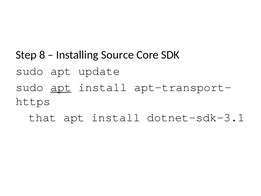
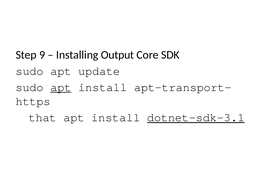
8: 8 -> 9 (42, 55)
Source: Source -> Output (118, 55)
dotnet-sdk-3.1 underline: none -> present (196, 117)
